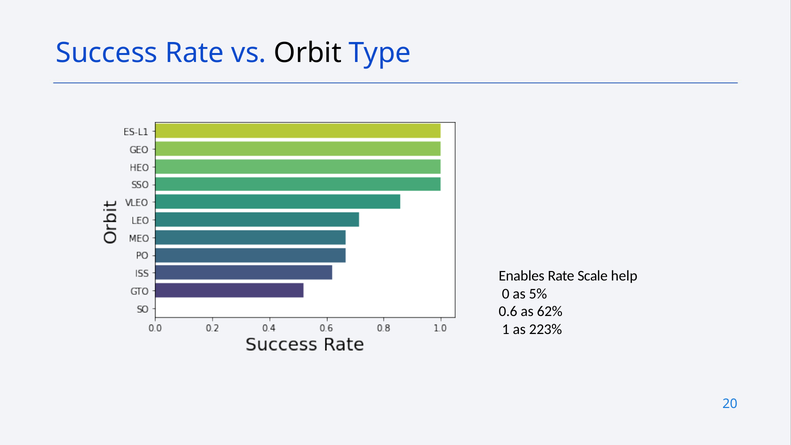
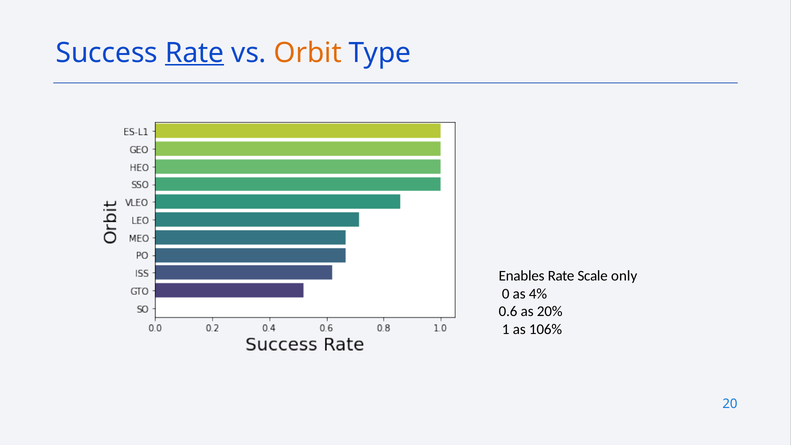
Rate underline: none -> present (195, 53)
Orbit colour: black -> orange (308, 53)
help: help -> only (624, 276)
5%: 5% -> 4% (538, 294)
62%: 62% -> 20% (550, 311)
223%: 223% -> 106% (546, 329)
